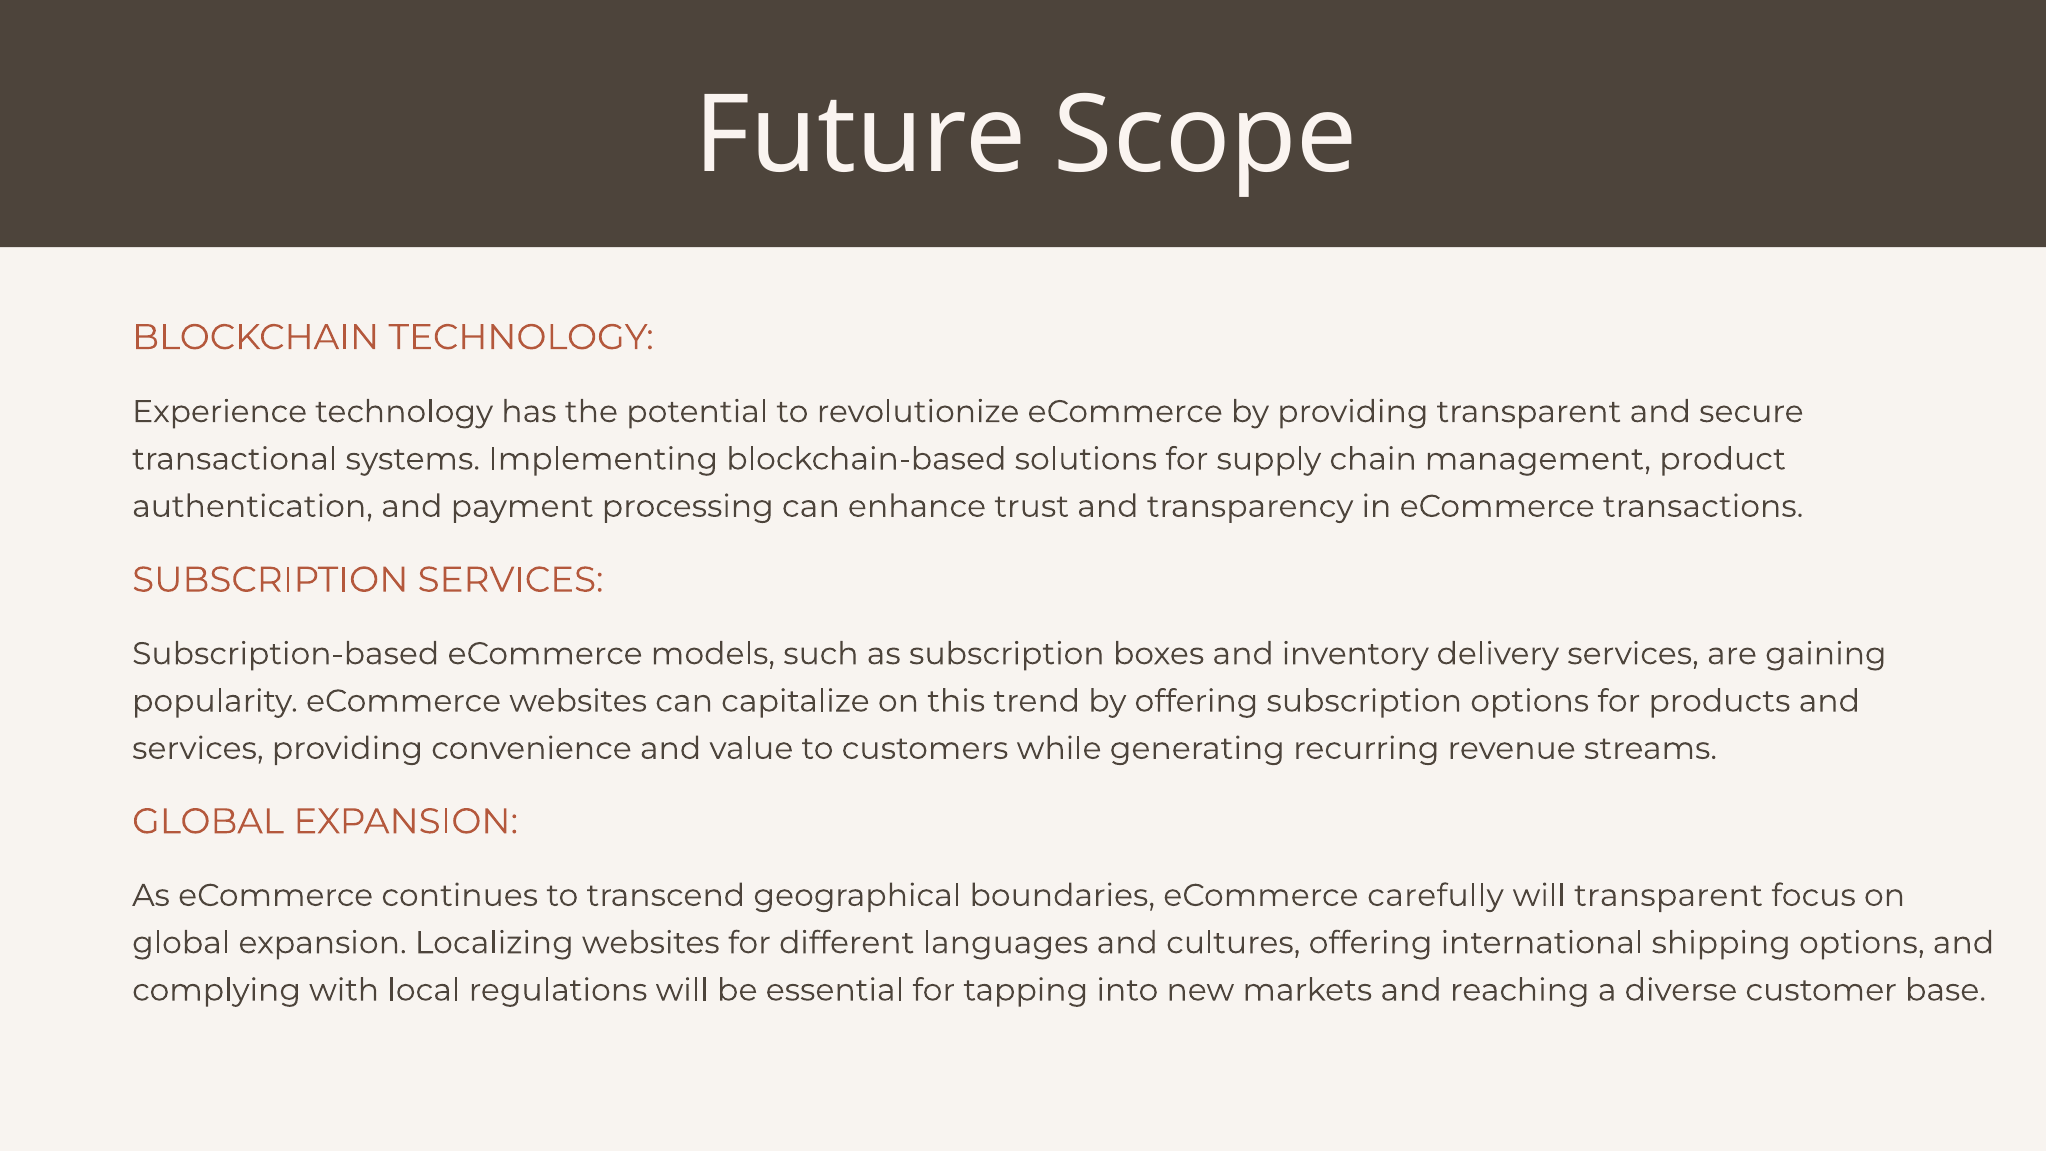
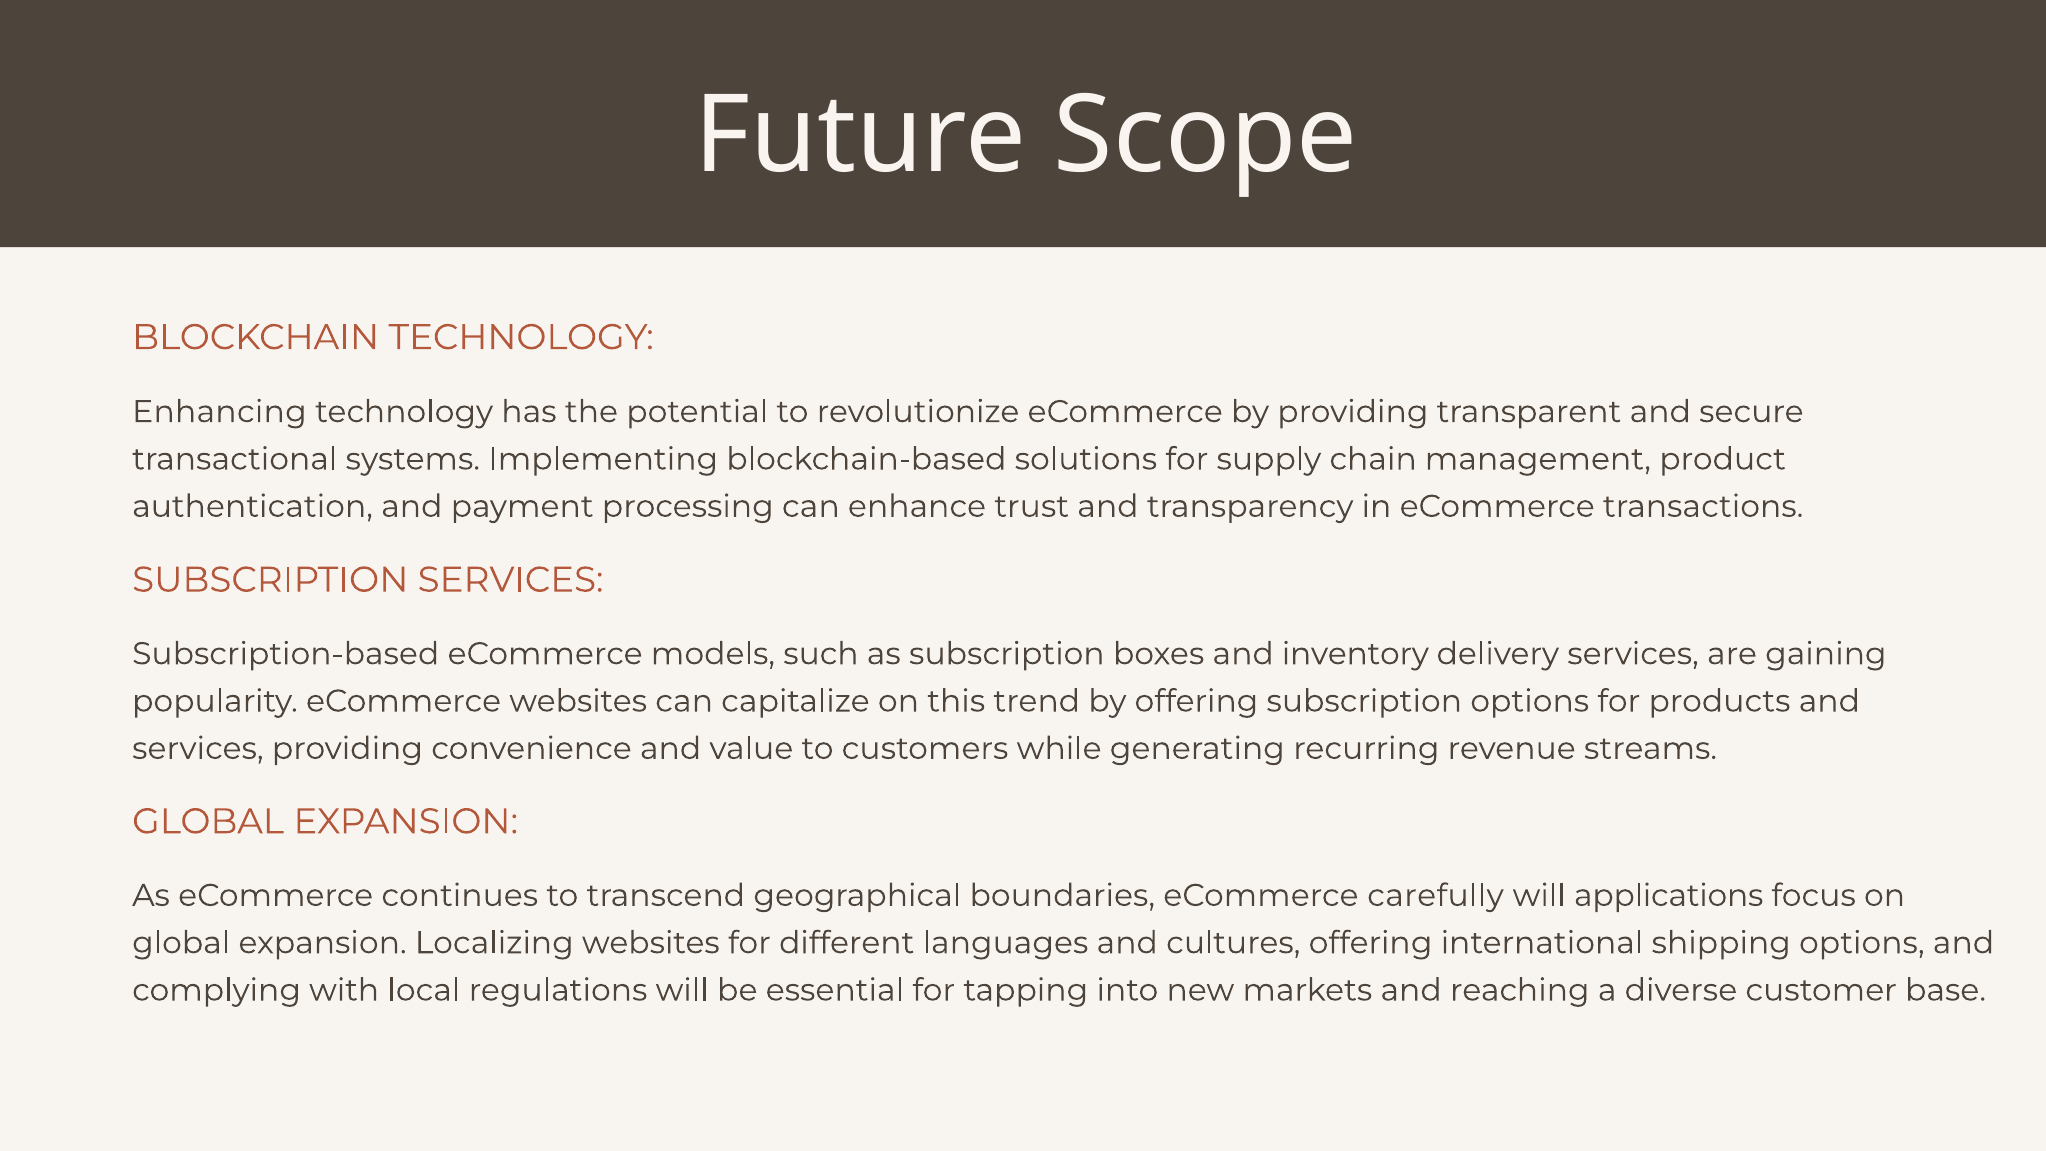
Experience: Experience -> Enhancing (219, 412)
will transparent: transparent -> applications (1669, 895)
